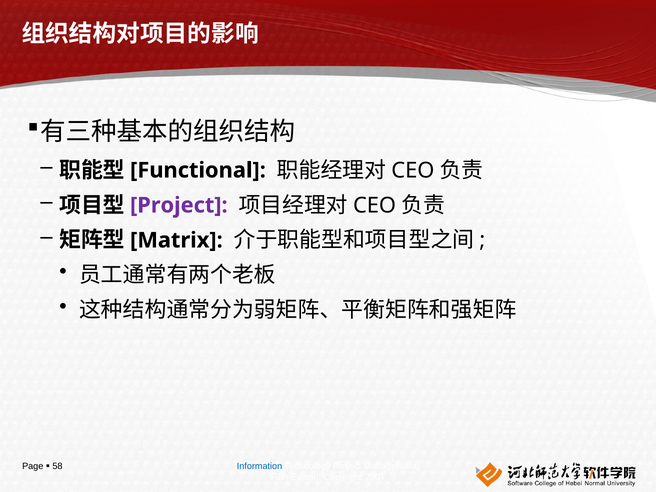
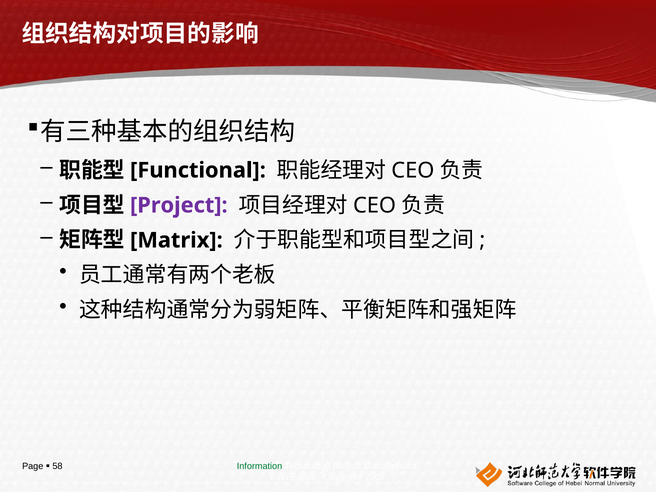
Information colour: blue -> green (260, 466)
